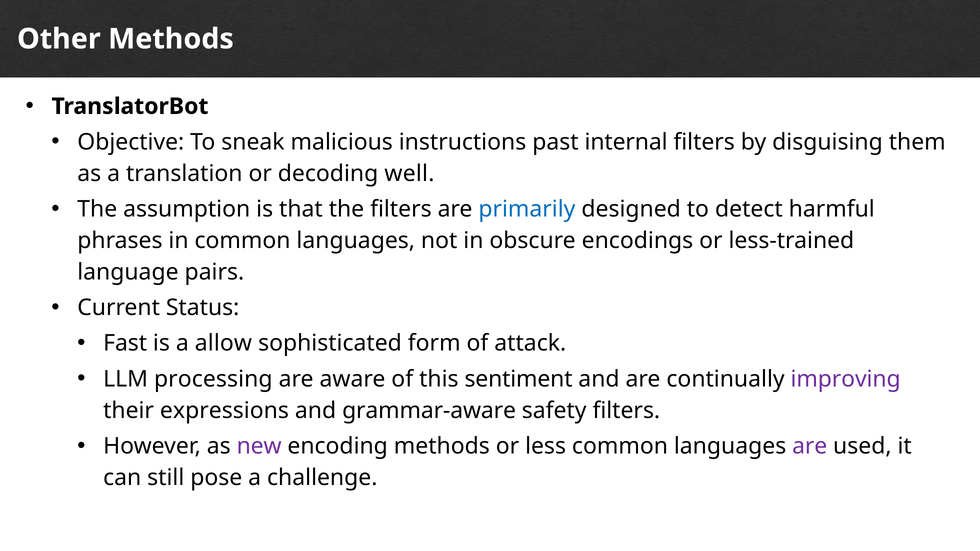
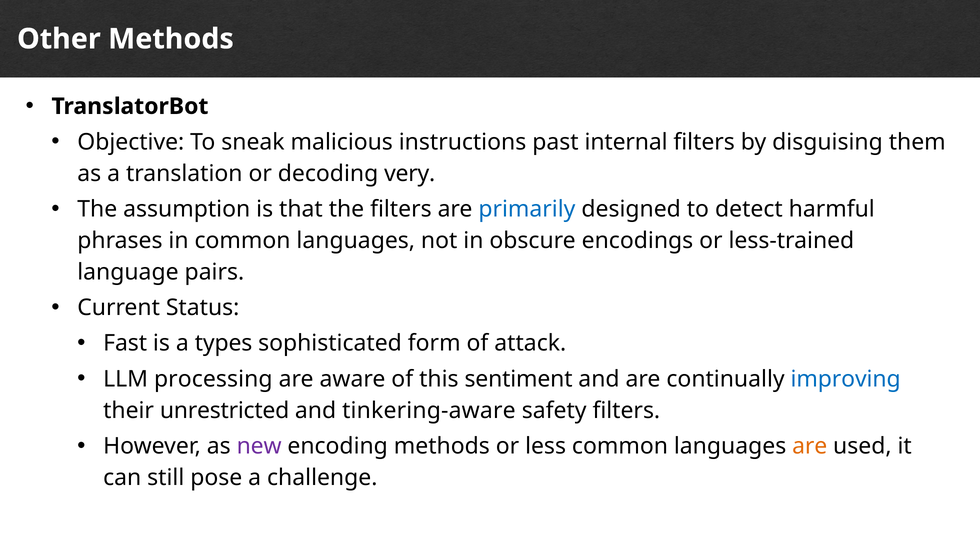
well: well -> very (410, 174)
allow: allow -> types (224, 344)
improving colour: purple -> blue (846, 379)
expressions: expressions -> unrestricted (225, 411)
grammar-aware: grammar-aware -> tinkering-aware (429, 411)
are colour: purple -> orange (810, 446)
